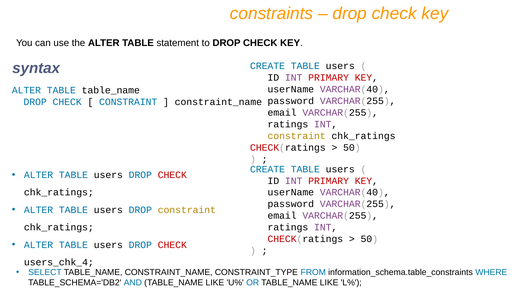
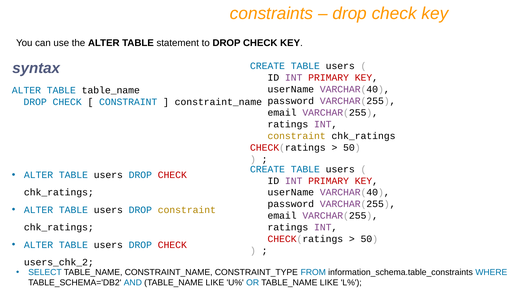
users_chk_4: users_chk_4 -> users_chk_2 (59, 262)
